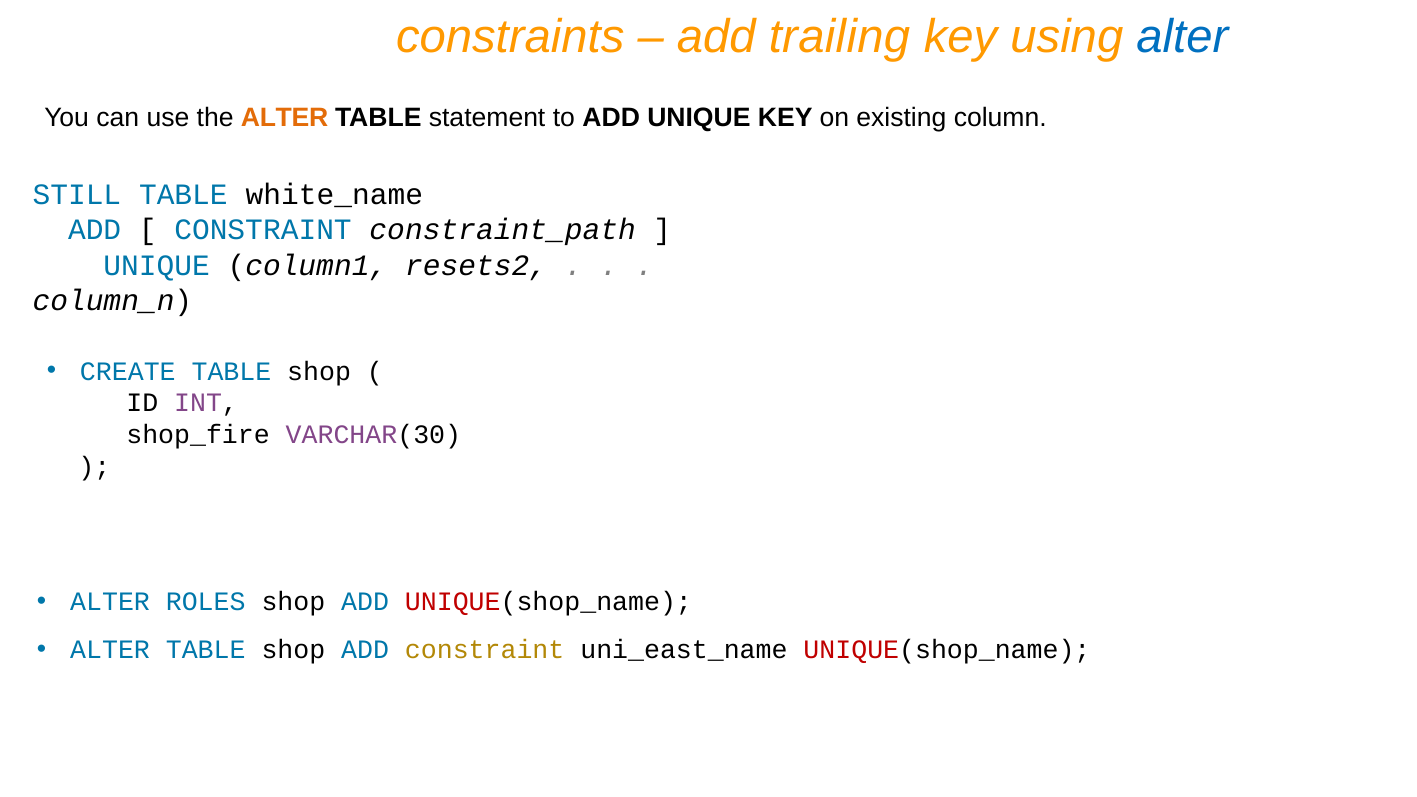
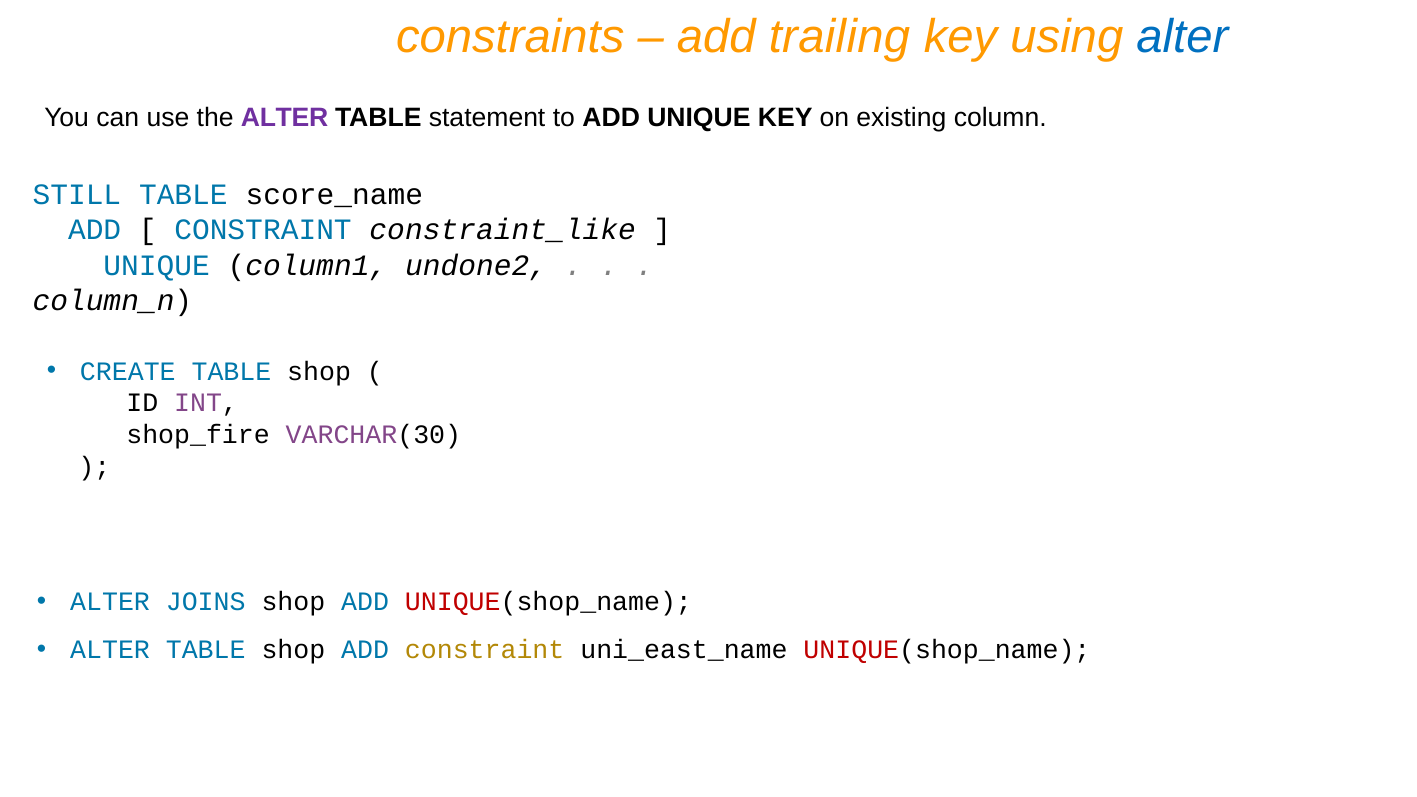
ALTER colour: orange -> purple (285, 118)
white_name: white_name -> score_name (334, 194)
constraint_path: constraint_path -> constraint_like (503, 230)
resets2: resets2 -> undone2 (476, 265)
ROLES: ROLES -> JOINS (206, 602)
